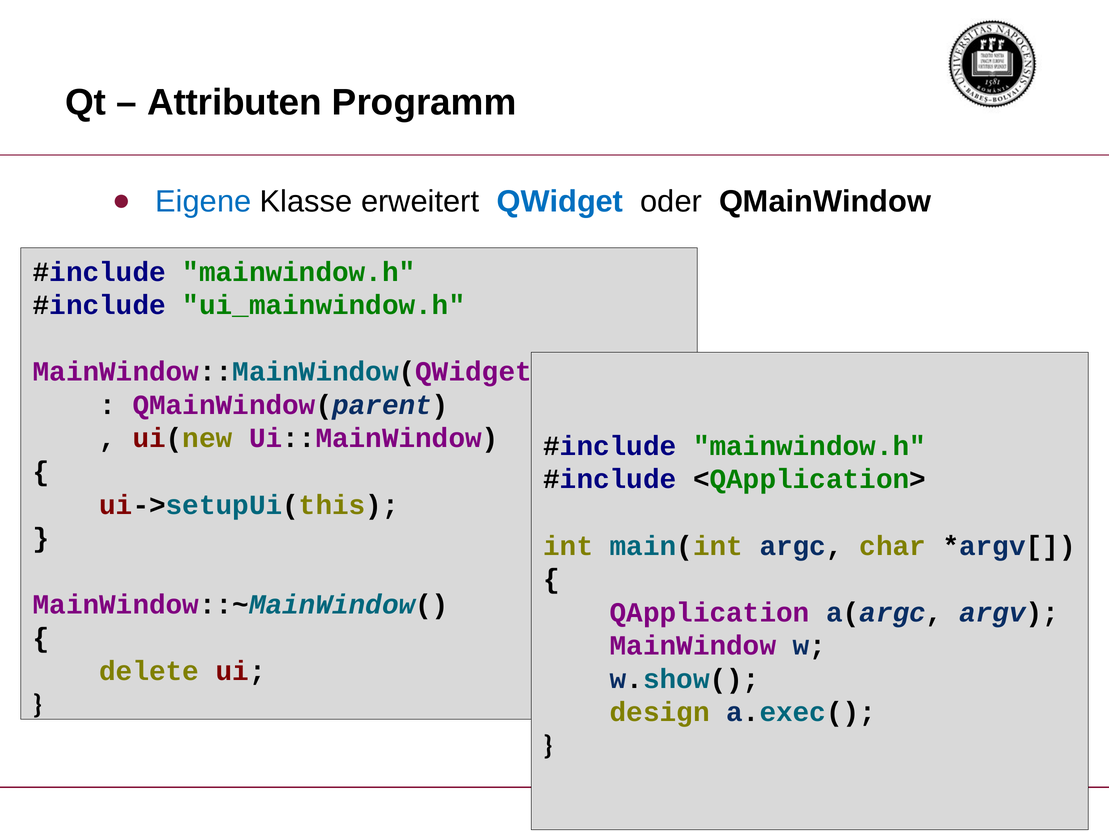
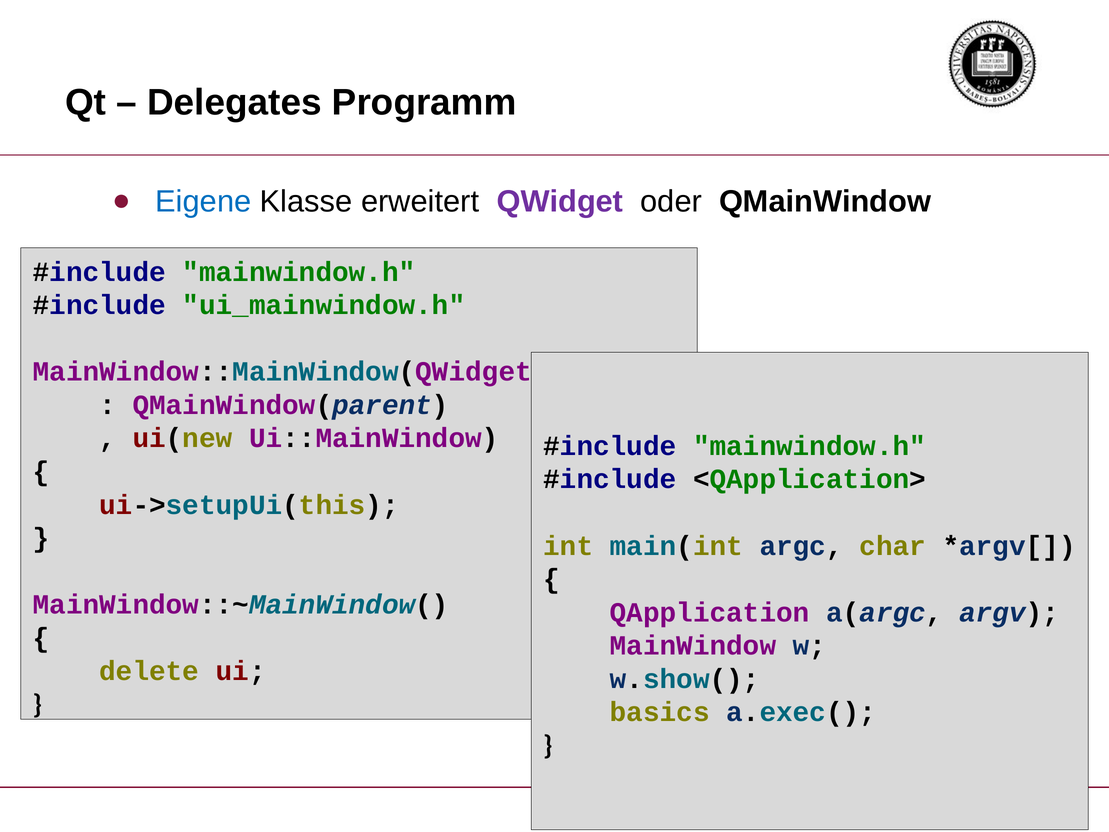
Attributen: Attributen -> Delegates (234, 102)
QWidget colour: blue -> purple (560, 202)
design: design -> basics (660, 712)
